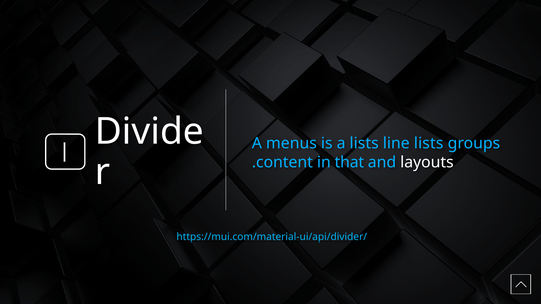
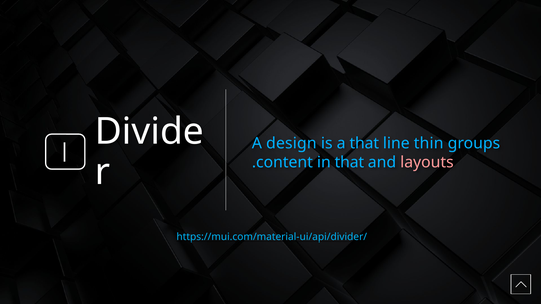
menus: menus -> design (291, 143)
a lists: lists -> that (364, 143)
line lists: lists -> thin (429, 143)
layouts colour: white -> pink (427, 162)
